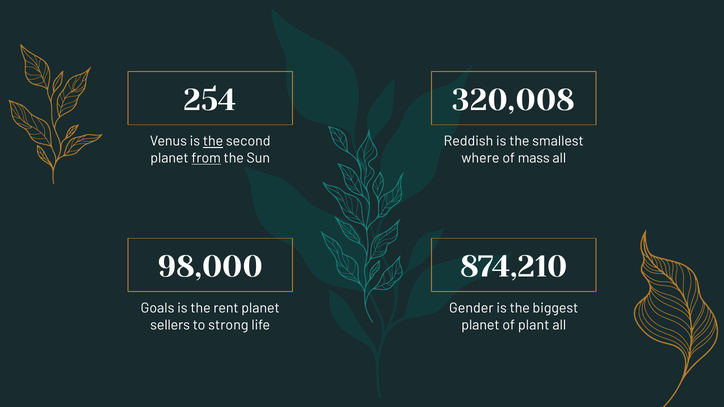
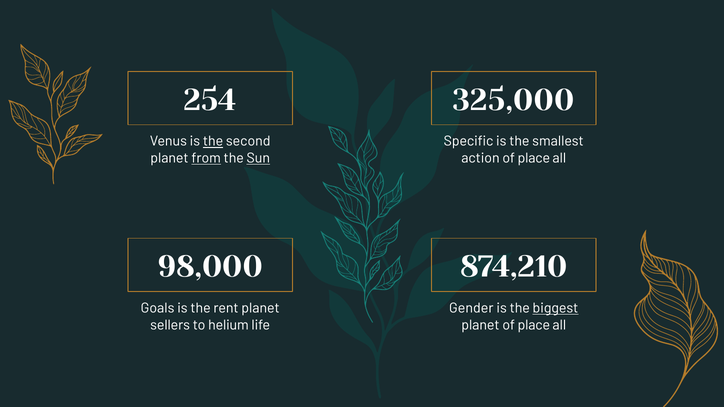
320,008: 320,008 -> 325,000 (514, 100)
Reddish: Reddish -> Specific (469, 141)
Sun underline: none -> present (258, 158)
where: where -> action (480, 158)
mass: mass -> place (534, 158)
biggest underline: none -> present (555, 308)
strong: strong -> helium (228, 325)
planet of plant: plant -> place (534, 325)
